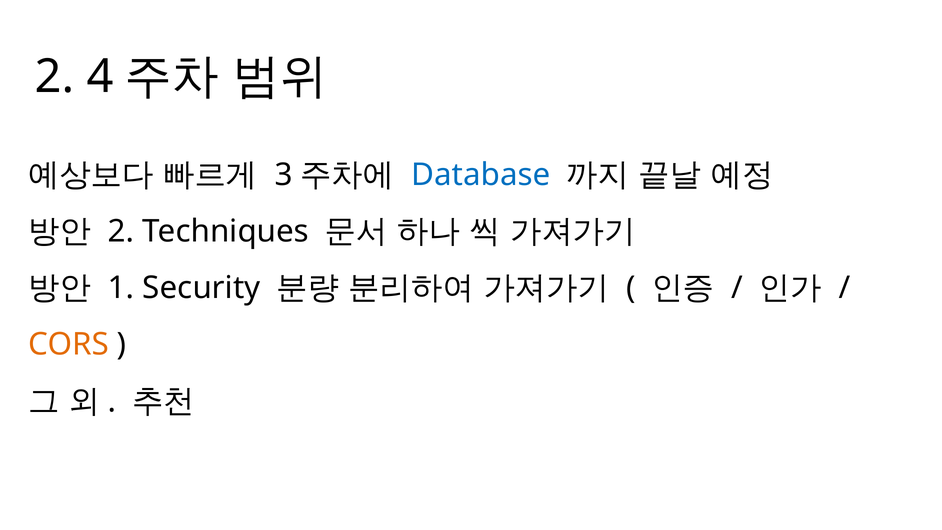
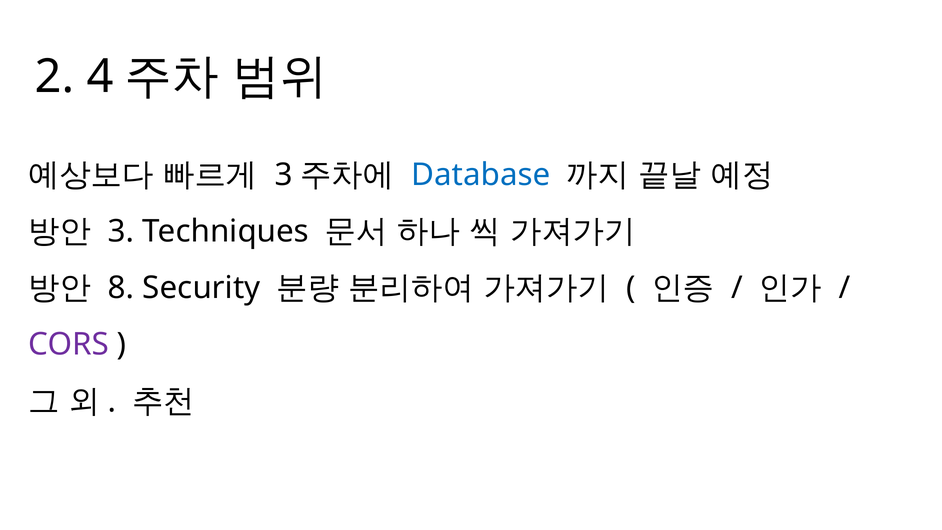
2: 2 -> 3 (121, 231)
1: 1 -> 8 (121, 288)
CORS colour: orange -> purple (68, 345)
